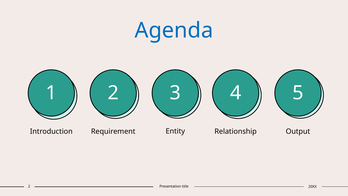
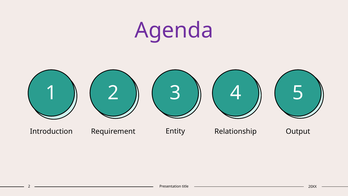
Agenda colour: blue -> purple (174, 30)
